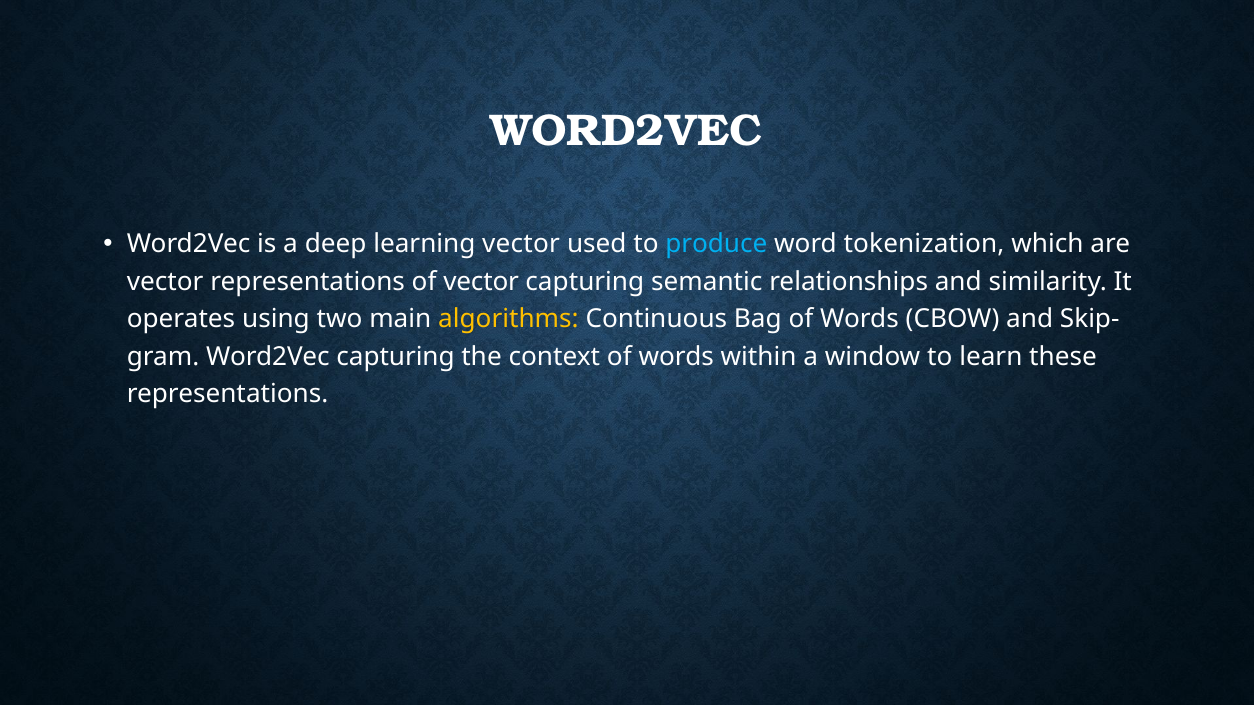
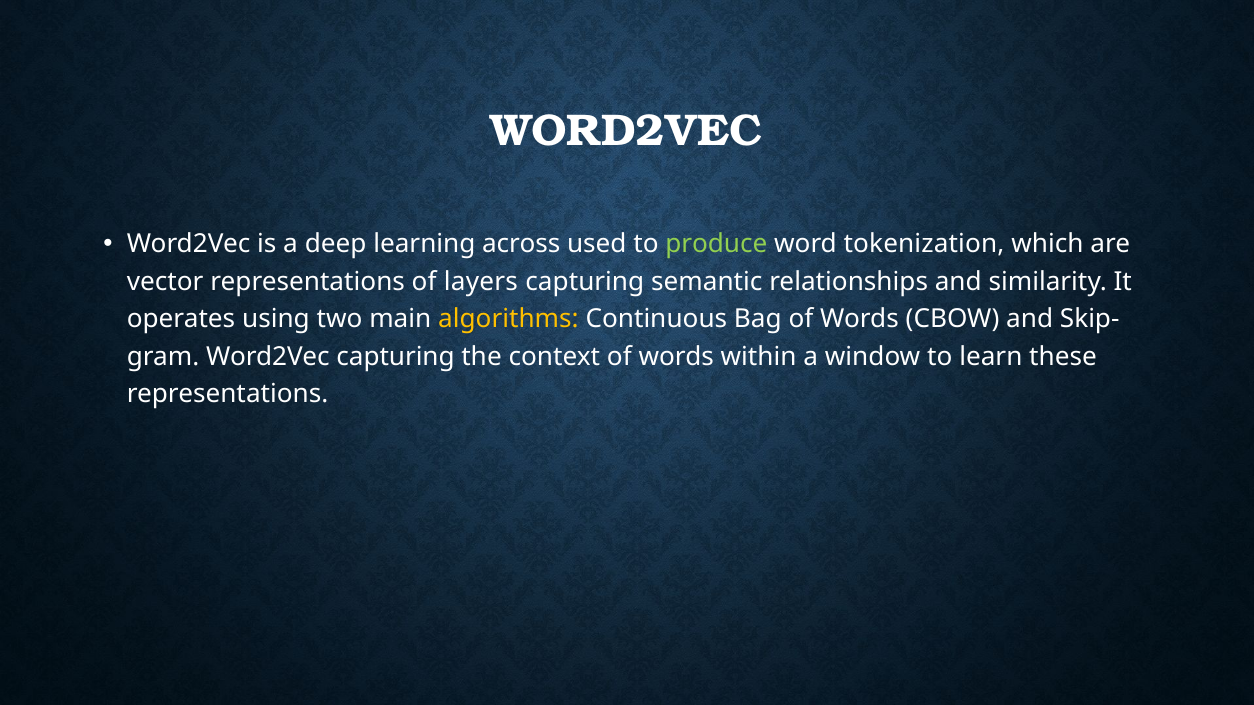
learning vector: vector -> across (521, 244)
produce colour: light blue -> light green (716, 244)
of vector: vector -> layers (481, 282)
